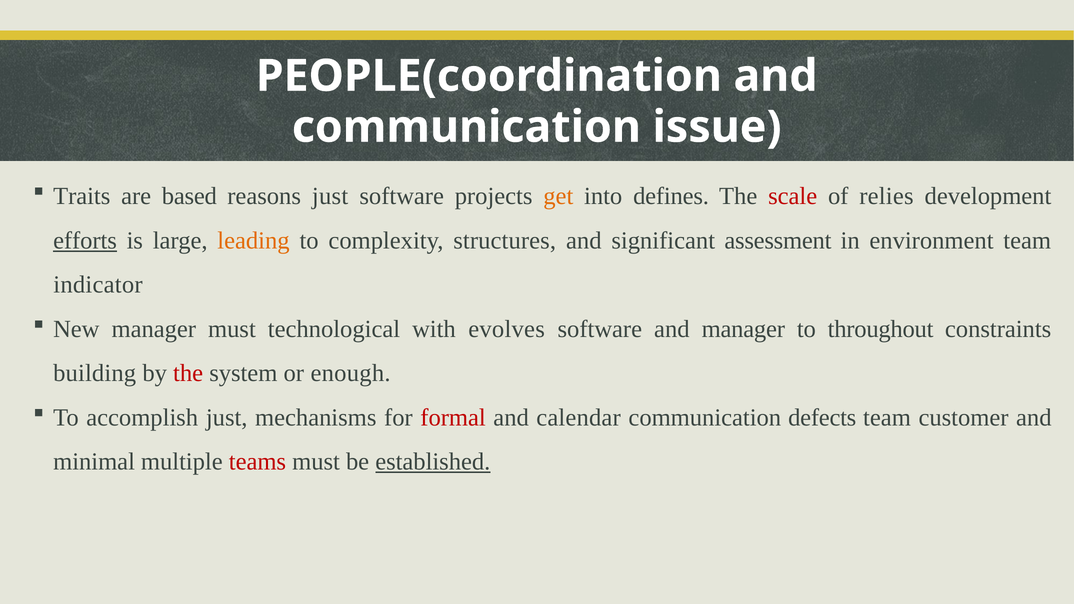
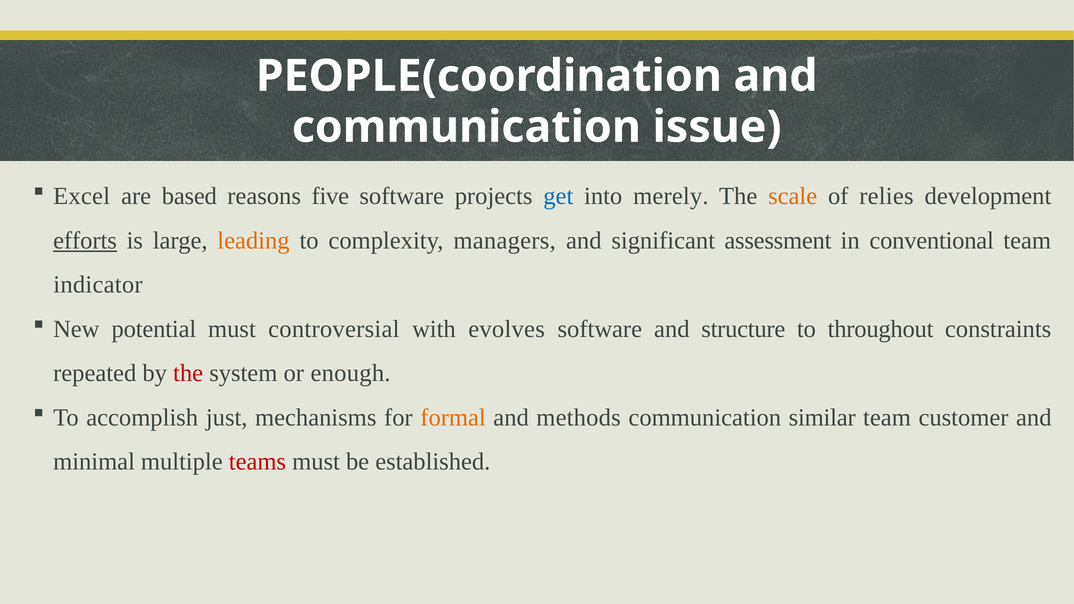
Traits: Traits -> Excel (82, 196)
reasons just: just -> five (330, 196)
get colour: orange -> blue (558, 196)
defines: defines -> merely (671, 196)
scale colour: red -> orange (793, 196)
structures: structures -> managers (505, 241)
environment: environment -> conventional (932, 241)
New manager: manager -> potential (154, 329)
technological: technological -> controversial (334, 329)
and manager: manager -> structure (743, 329)
building: building -> repeated (95, 373)
formal colour: red -> orange (453, 417)
calendar: calendar -> methods (579, 417)
defects: defects -> similar (822, 417)
established underline: present -> none (433, 462)
